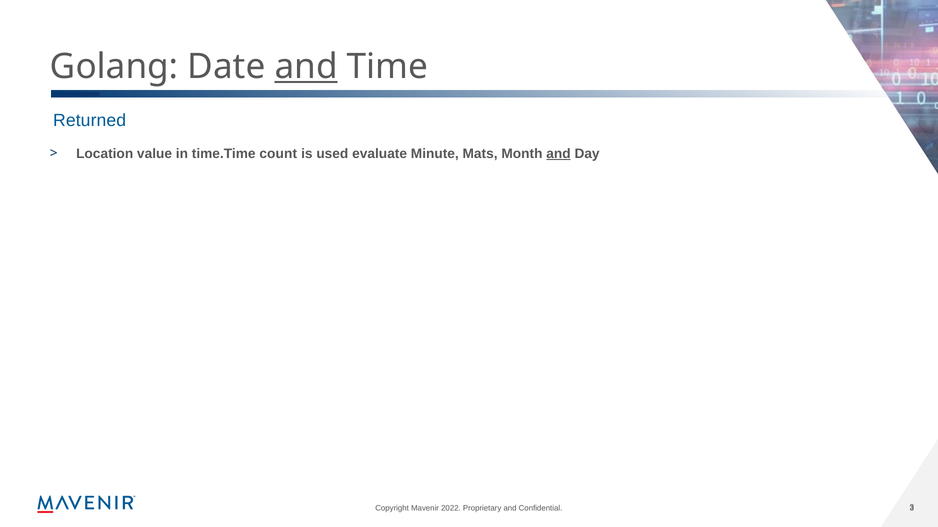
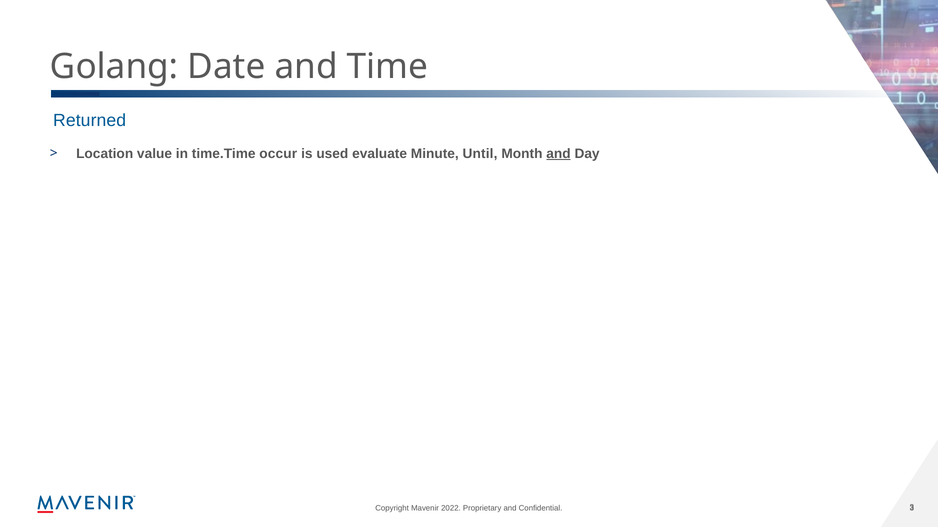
and underline: present -> none (306, 67)
count: count -> occur (278, 154)
Mats: Mats -> Until (480, 154)
